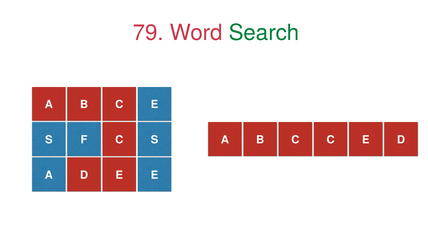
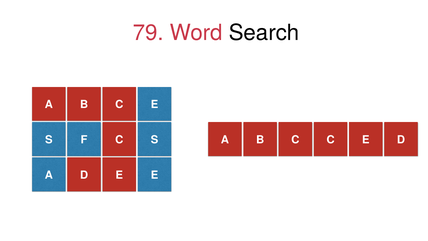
Search colour: green -> black (264, 33)
